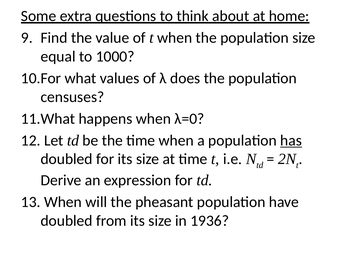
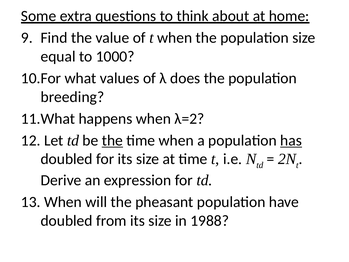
censuses: censuses -> breeding (72, 97)
λ=0: λ=0 -> λ=2 (189, 119)
the underline: none -> present (112, 140)
1936: 1936 -> 1988 (210, 220)
